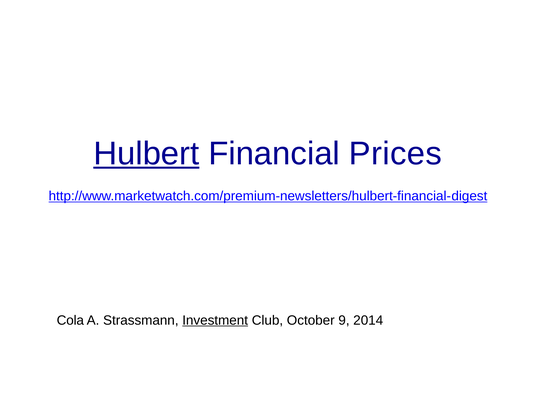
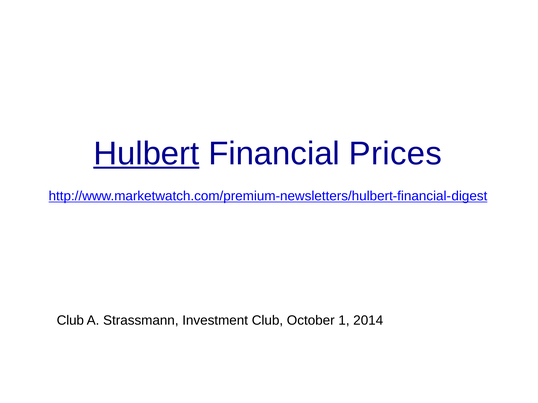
Cola: Cola -> Club (70, 321)
Investment underline: present -> none (215, 321)
9: 9 -> 1 (344, 321)
